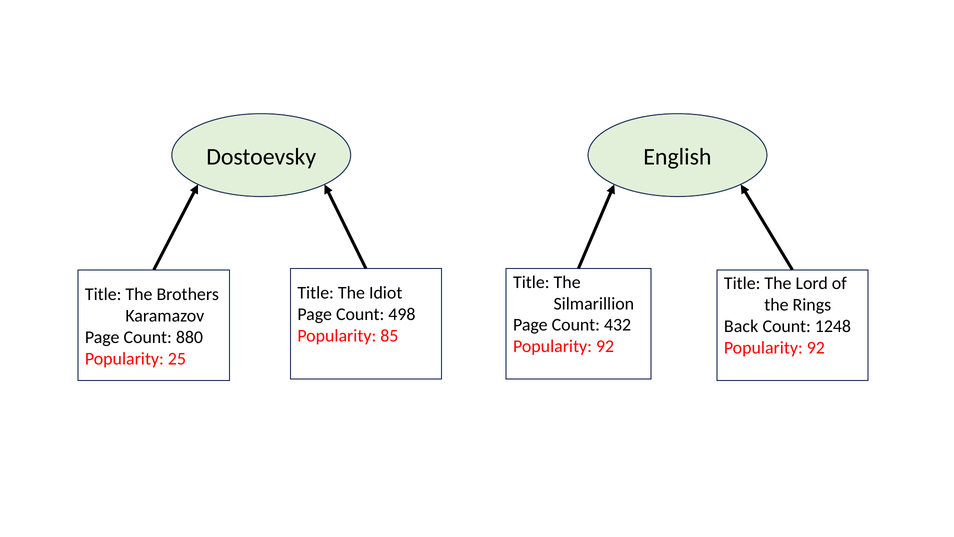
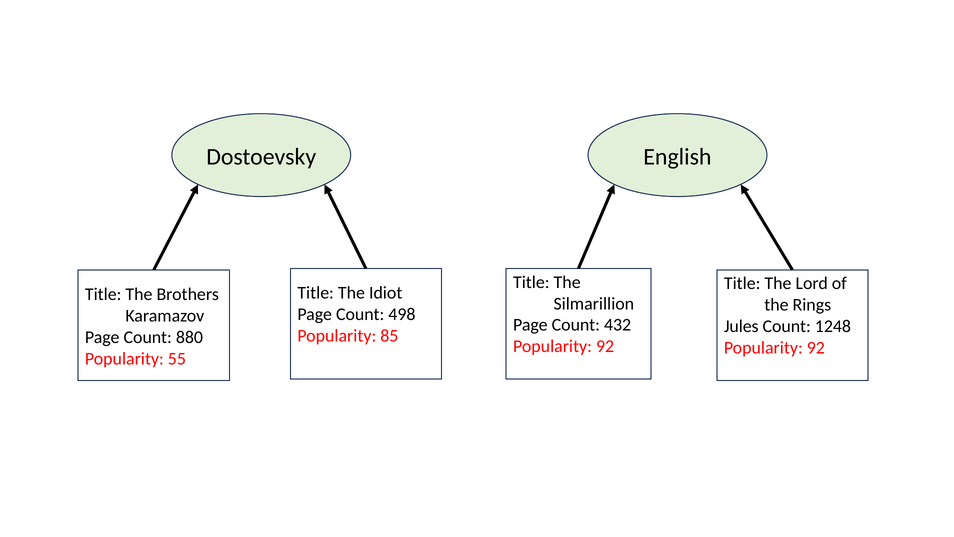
Back: Back -> Jules (741, 326)
25: 25 -> 55 (177, 358)
